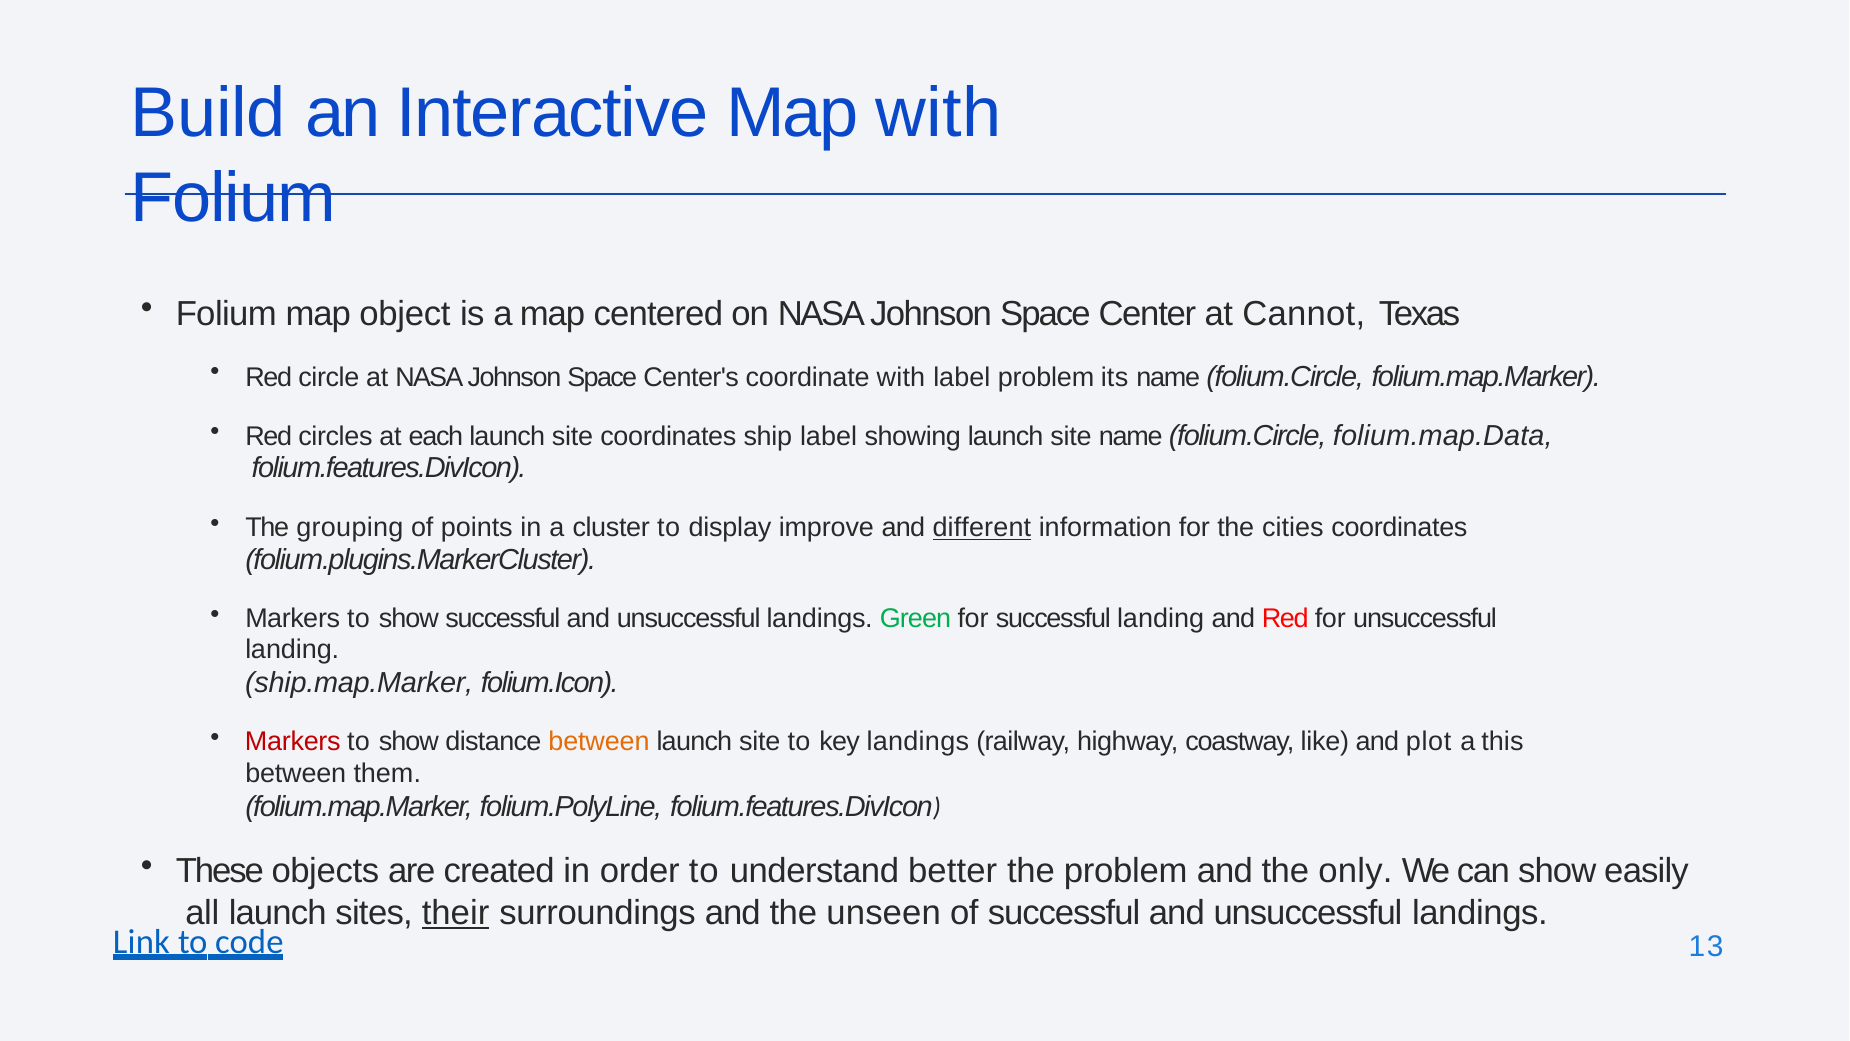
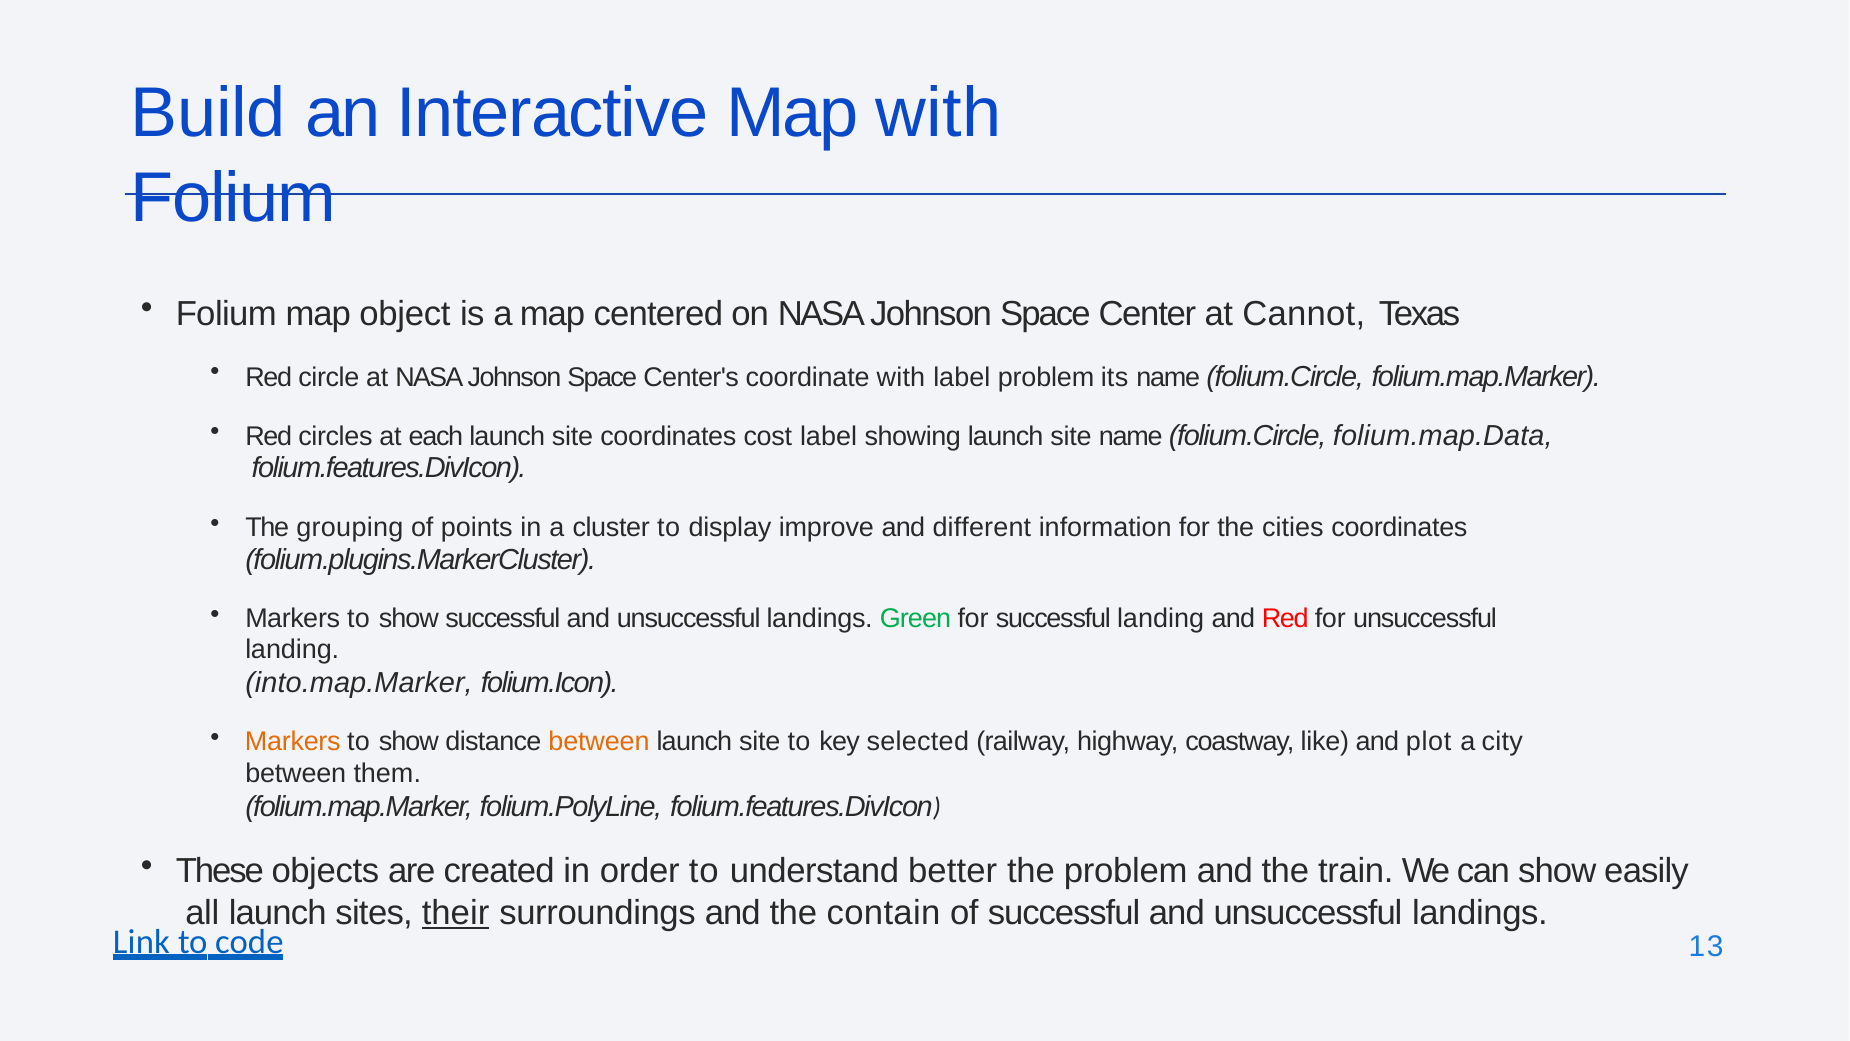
ship: ship -> cost (768, 437)
different underline: present -> none (982, 528)
ship.map.Marker: ship.map.Marker -> into.map.Marker (359, 682)
Markers colour: red -> orange (293, 742)
key landings: landings -> selected (918, 742)
this: this -> city (1502, 742)
only: only -> train (1356, 871)
unseen: unseen -> contain (884, 913)
